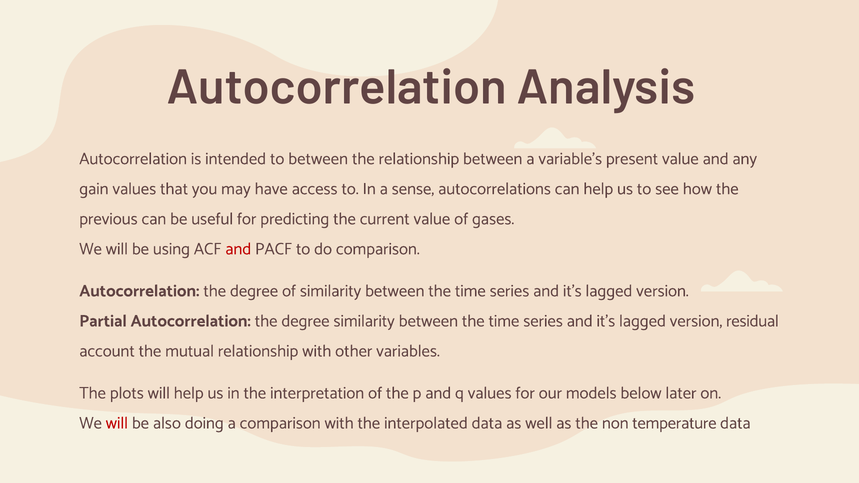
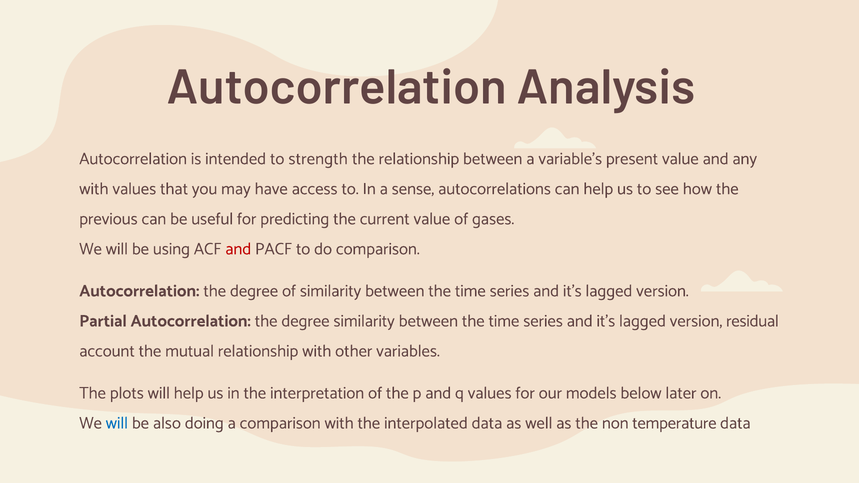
to between: between -> strength (318, 159)
gain: gain -> with (94, 189)
will colour: red -> blue (117, 423)
